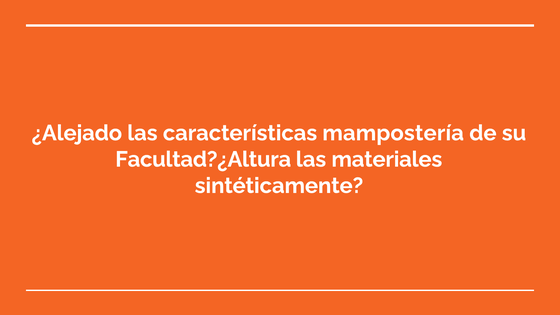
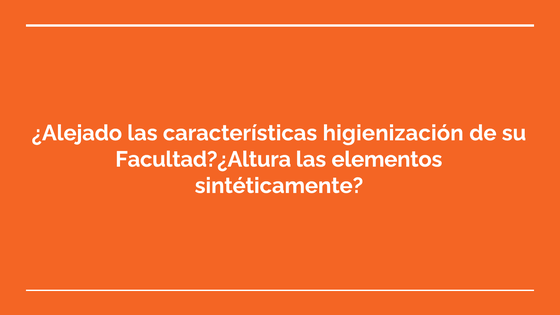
mampostería: mampostería -> higienización (393, 133)
materiales: materiales -> elementos (387, 159)
